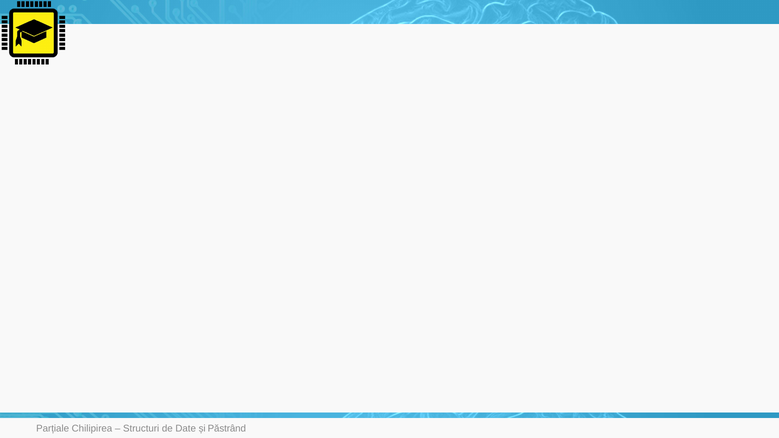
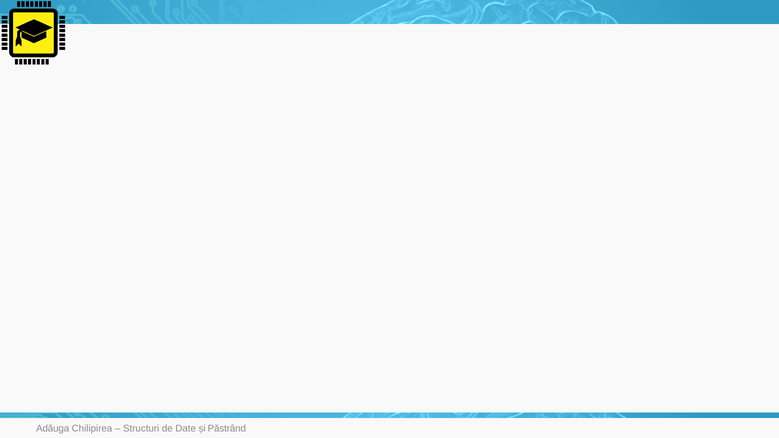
Parțiale: Parțiale -> Adăuga (53, 429)
